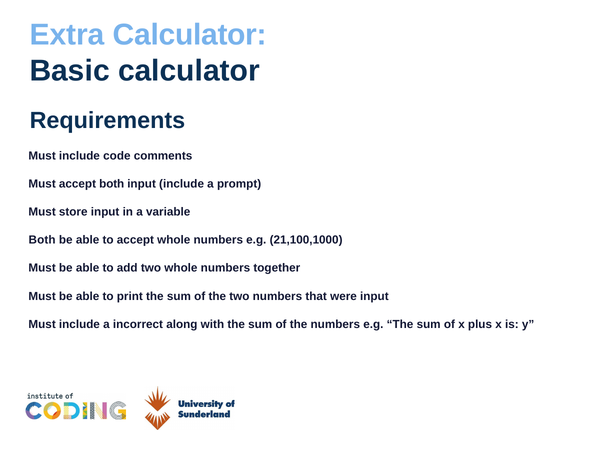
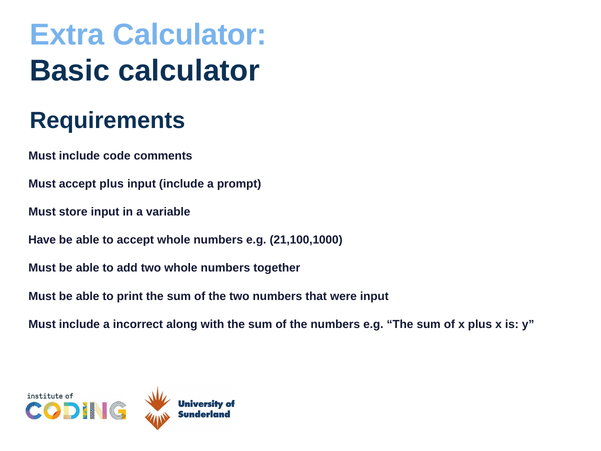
accept both: both -> plus (112, 184)
Both: Both -> Have (42, 240)
